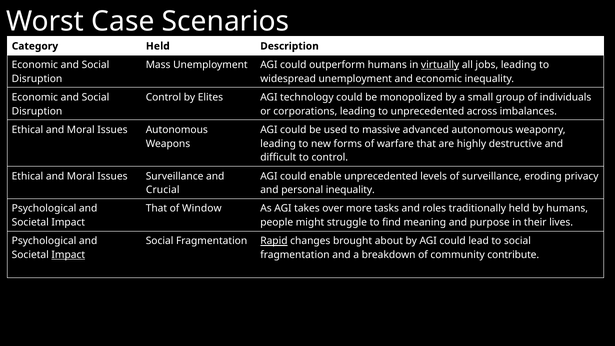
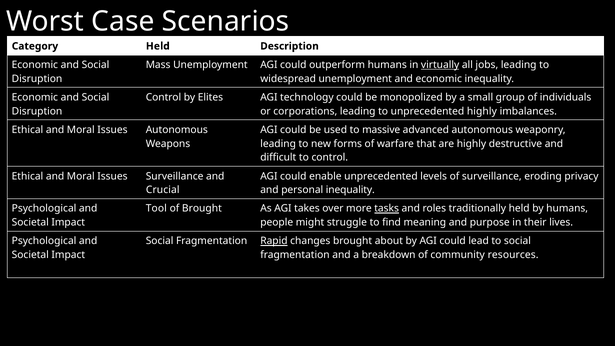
unprecedented across: across -> highly (482, 111)
That: That -> Tool (156, 209)
of Window: Window -> Brought (202, 209)
tasks underline: none -> present (387, 209)
Impact underline: present -> none (68, 255)
contribute: contribute -> resources (513, 255)
